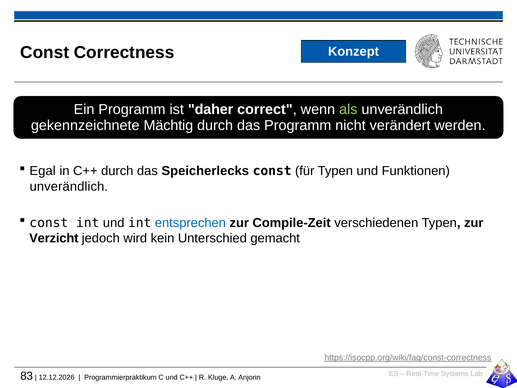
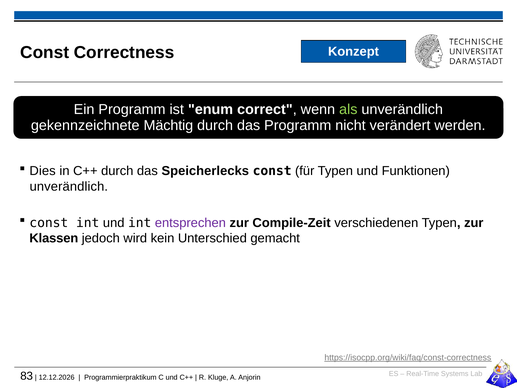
daher: daher -> enum (211, 109)
Egal: Egal -> Dies (43, 171)
entsprechen colour: blue -> purple (190, 223)
Verzicht: Verzicht -> Klassen (54, 238)
